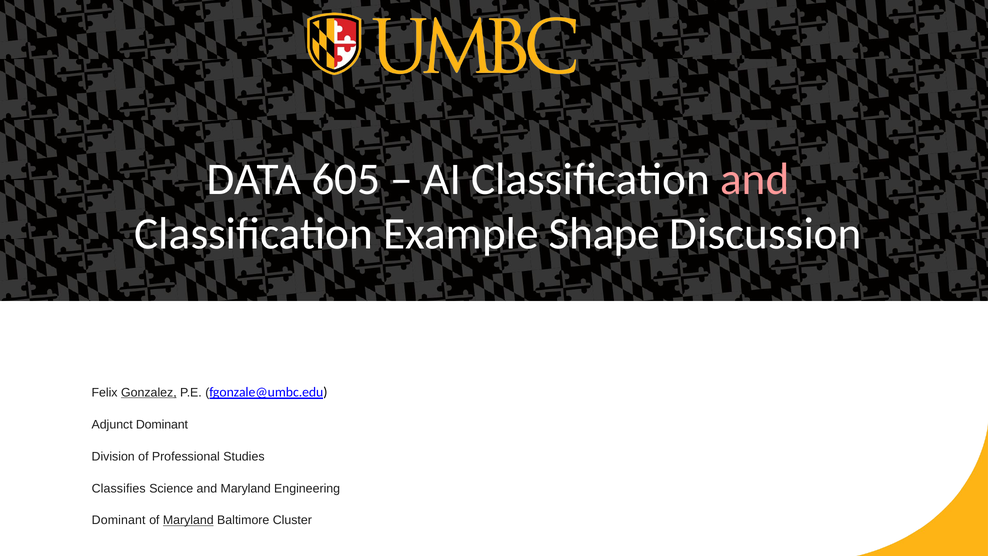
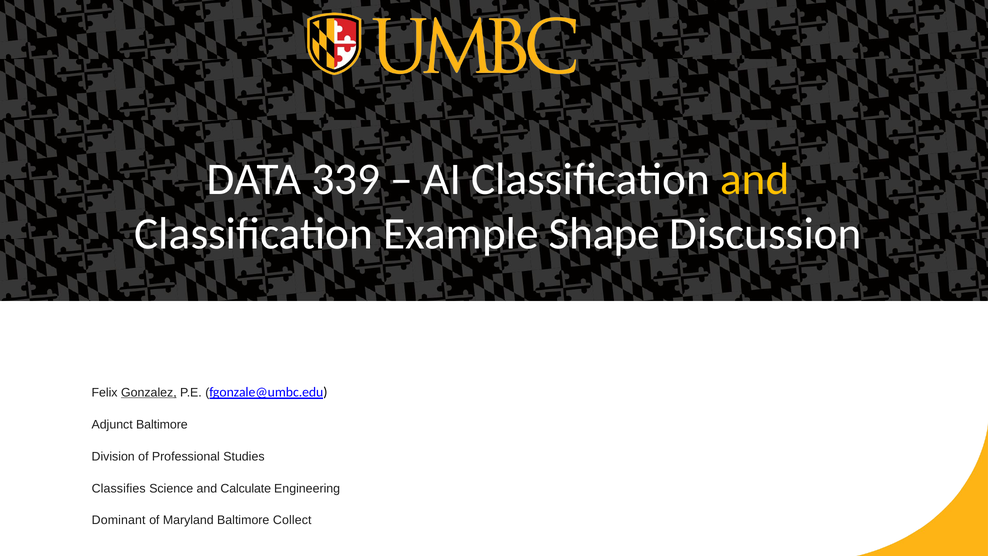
605: 605 -> 339 (346, 179)
and colour: pink -> yellow (755, 179)
Adjunct Dominant: Dominant -> Baltimore (162, 425)
and Maryland: Maryland -> Calculate (246, 488)
Maryland underline: present -> none (188, 520)
Cluster: Cluster -> Collect (292, 520)
